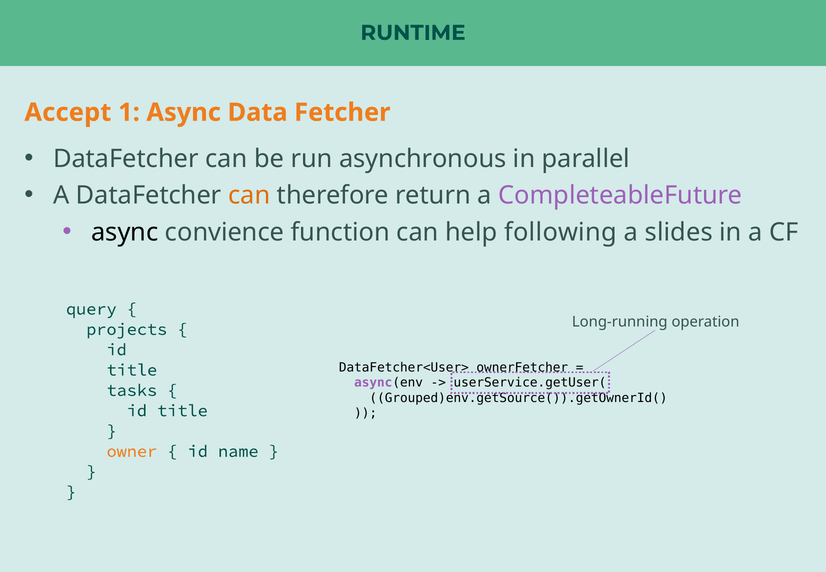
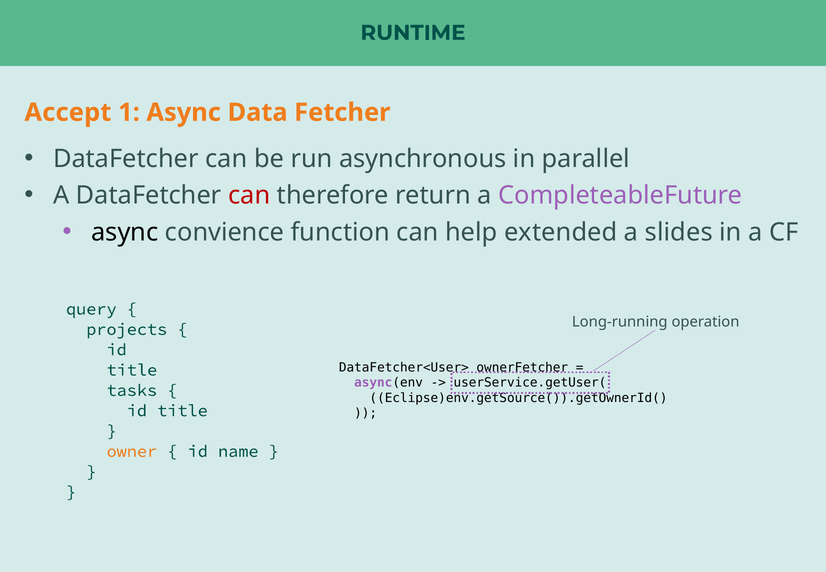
can colour: orange -> red (249, 195)
following: following -> extended (561, 232)
Grouped)env.getSource()).getOwnerId(: Grouped)env.getSource()).getOwnerId( -> Eclipse)env.getSource()).getOwnerId( (518, 398)
